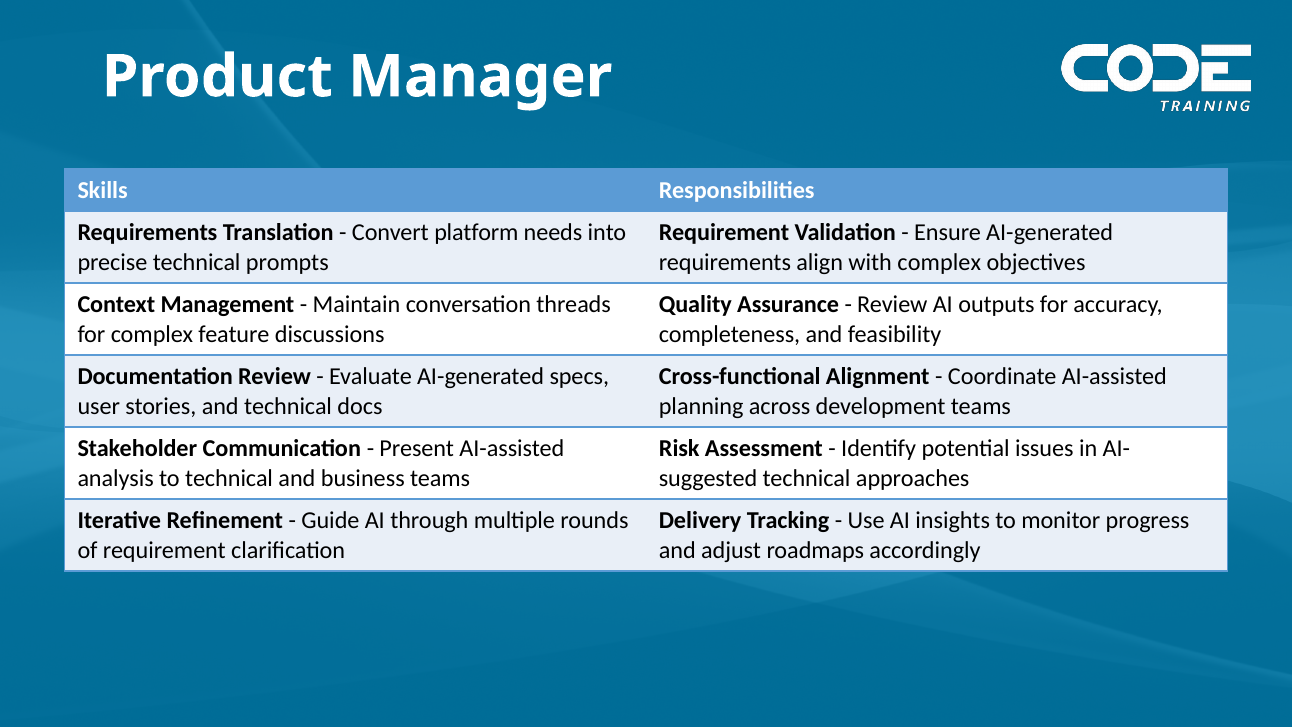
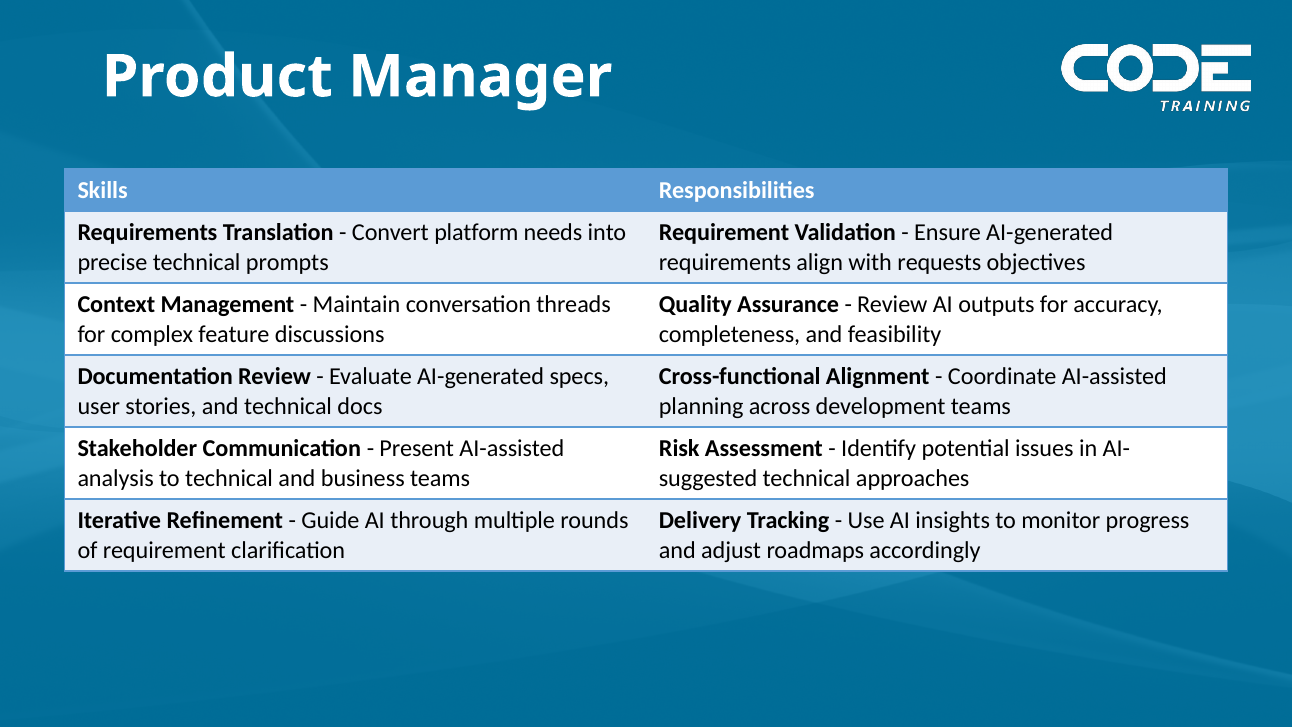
with complex: complex -> requests (939, 262)
